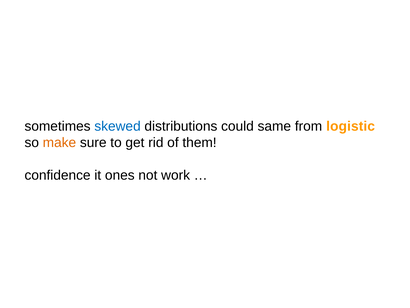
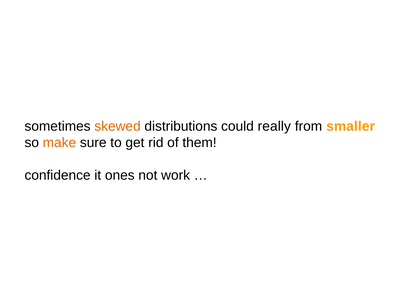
skewed colour: blue -> orange (118, 126)
same: same -> really (274, 126)
logistic: logistic -> smaller (351, 126)
